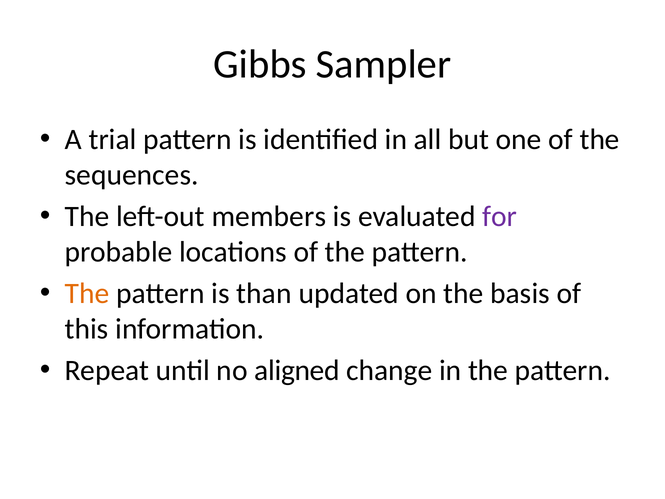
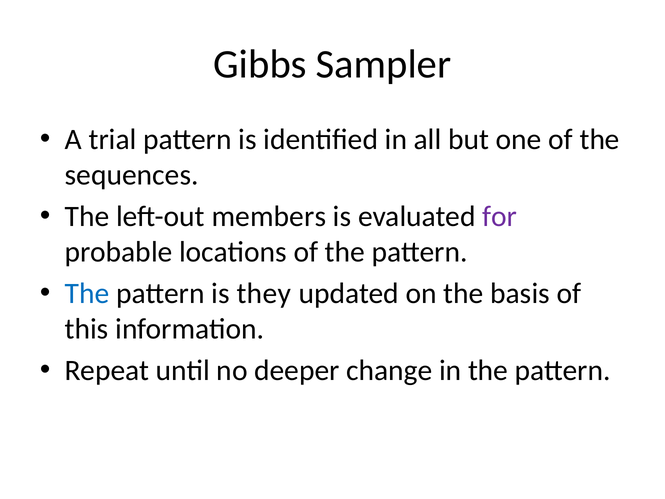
The colour: orange -> blue (87, 293)
than: than -> they (264, 293)
aligned: aligned -> deeper (297, 370)
